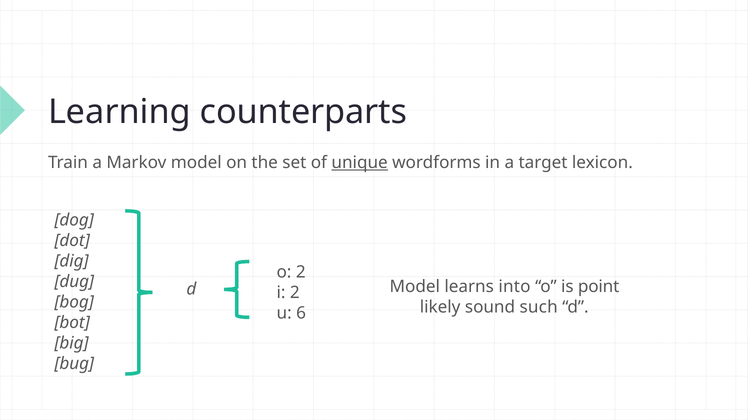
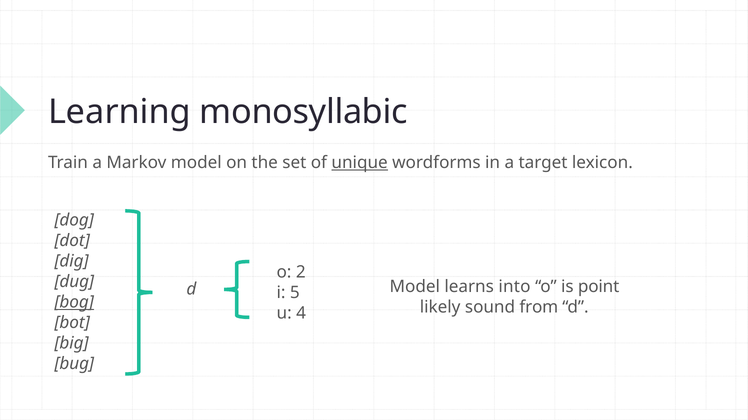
counterparts: counterparts -> monosyllabic (304, 112)
i 2: 2 -> 5 (295, 293)
bog underline: none -> present (74, 303)
such: such -> from (539, 308)
6: 6 -> 4 (301, 314)
